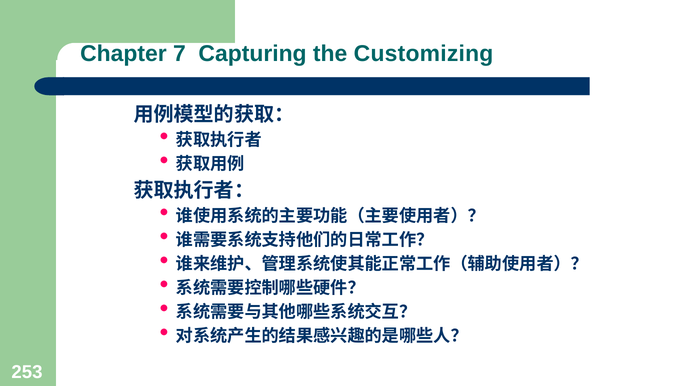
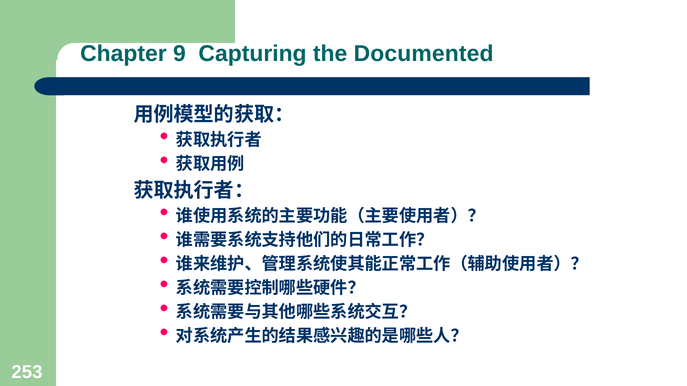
7: 7 -> 9 (179, 54)
Customizing: Customizing -> Documented (424, 54)
